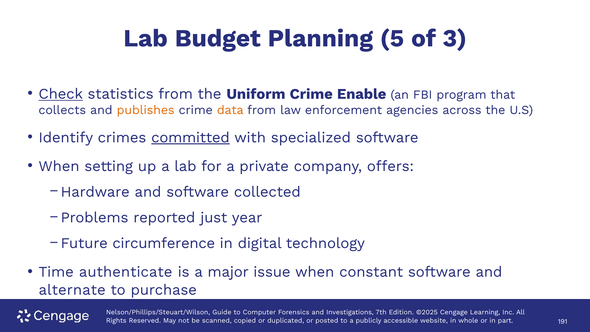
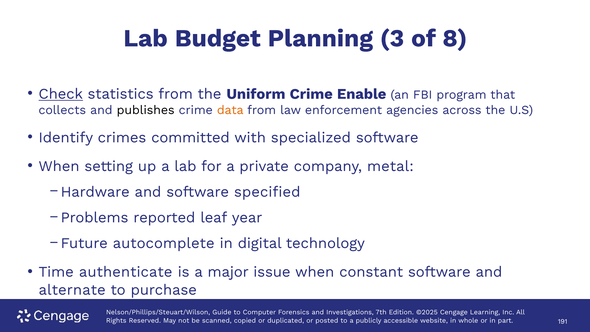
5: 5 -> 3 (392, 38)
3: 3 -> 8 (455, 38)
publishes colour: orange -> black (146, 110)
committed underline: present -> none (190, 137)
offers: offers -> metal (390, 166)
collected: collected -> specified (267, 192)
just: just -> leaf (214, 218)
circumference: circumference -> autocomplete (164, 243)
